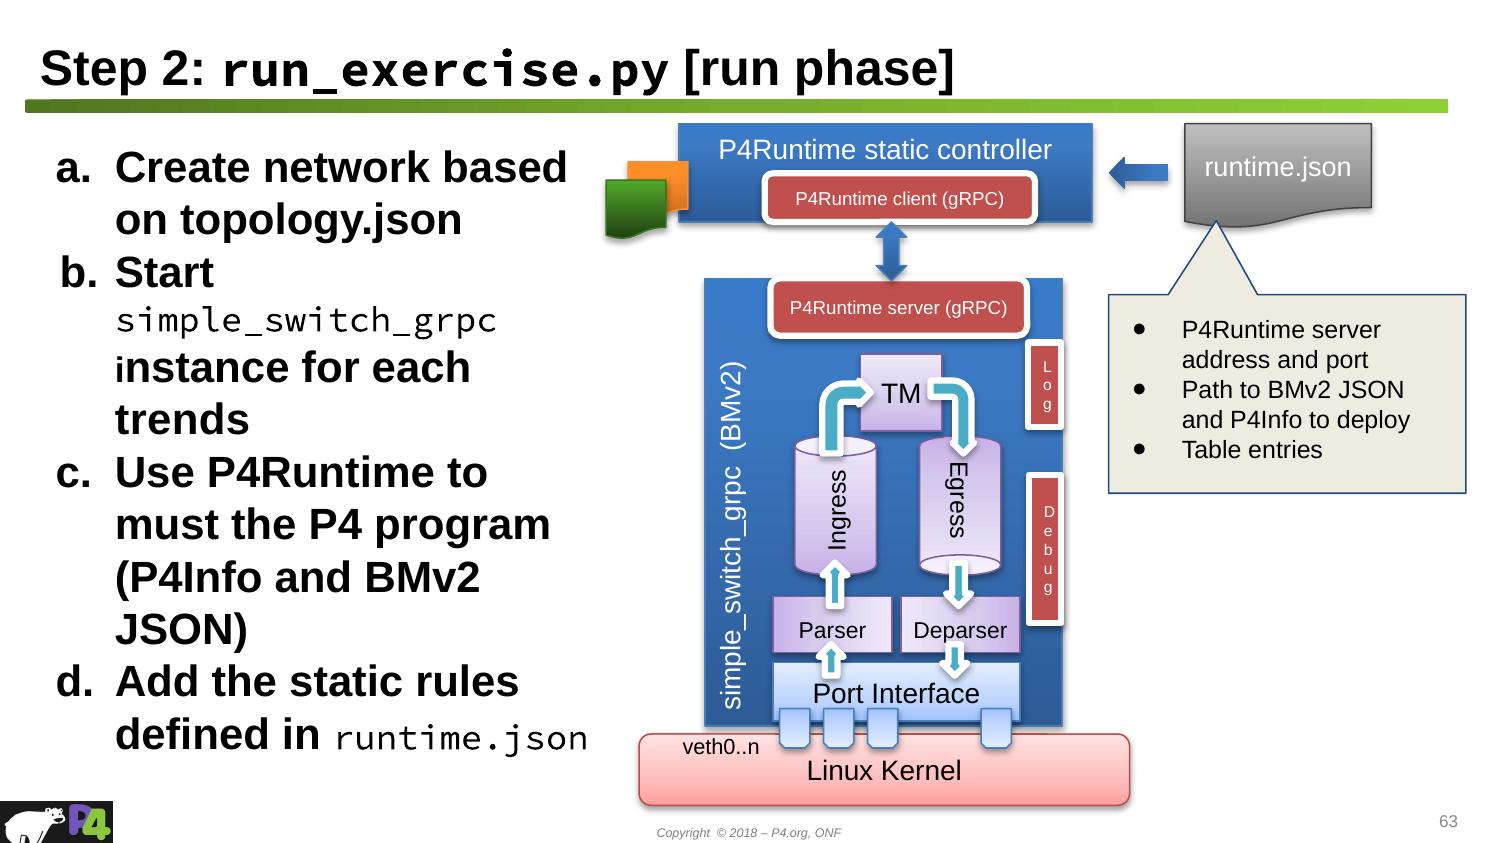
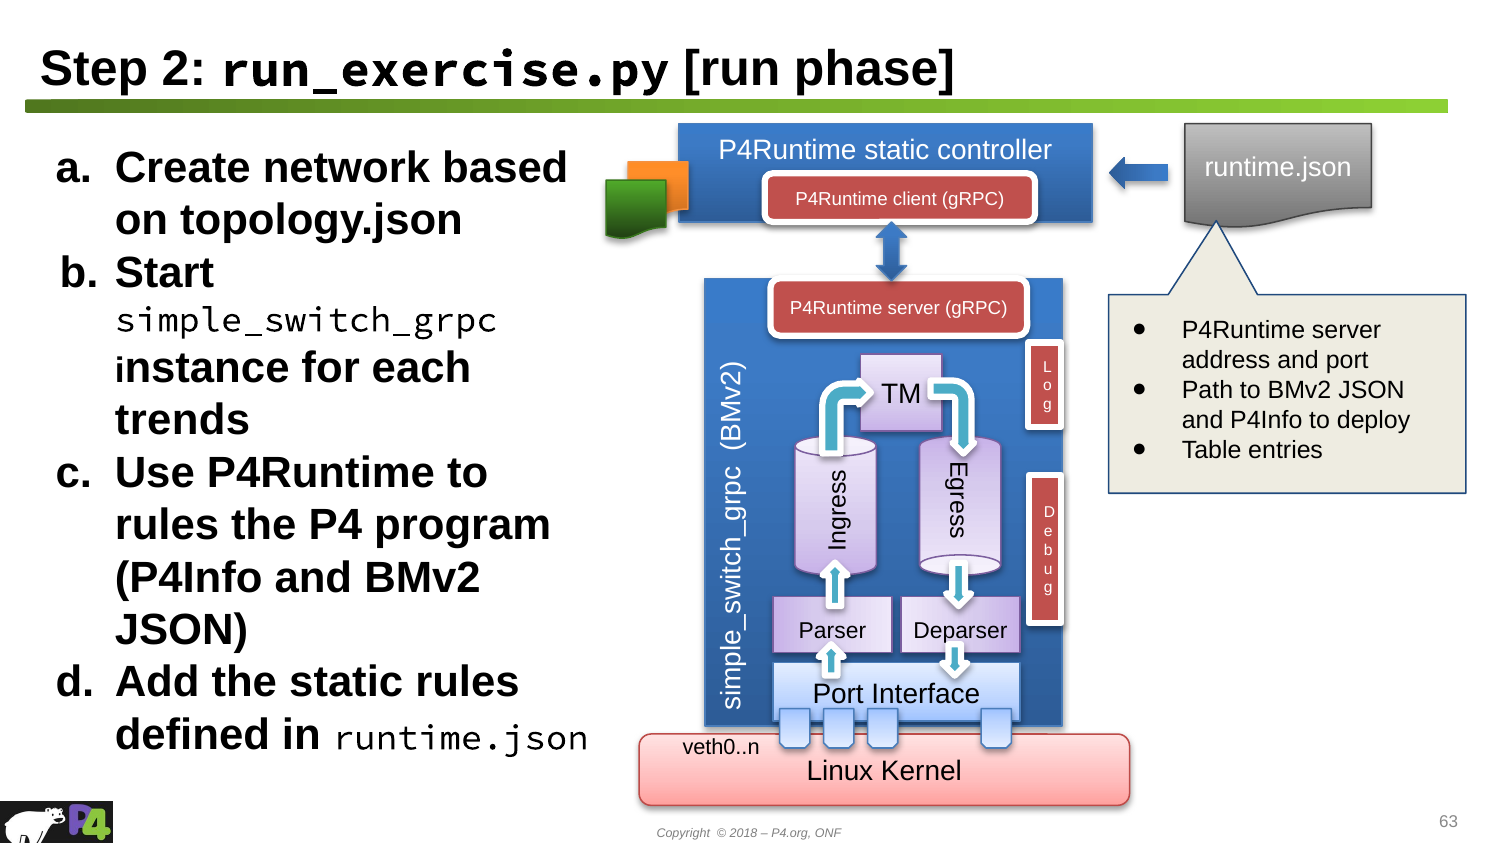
must: must -> rules (167, 525)
